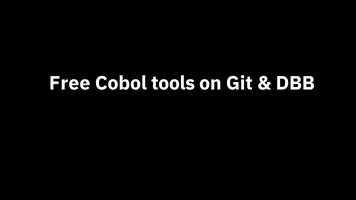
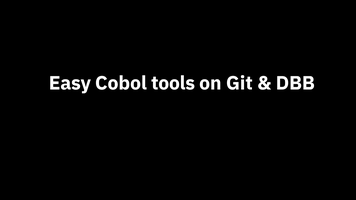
Free: Free -> Easy (70, 83)
